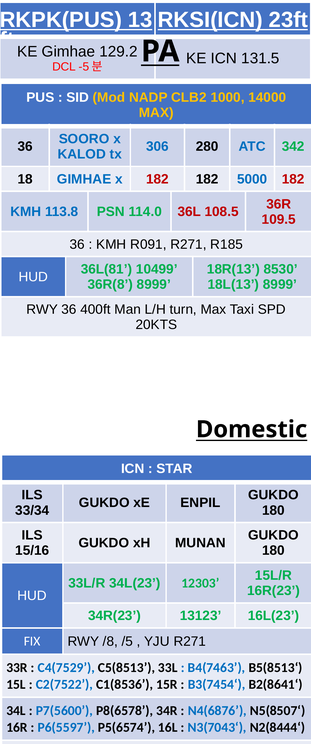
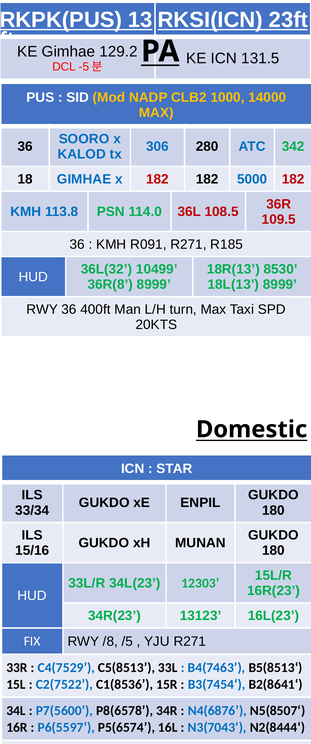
36L(81: 36L(81 -> 36L(32 (106, 269)
